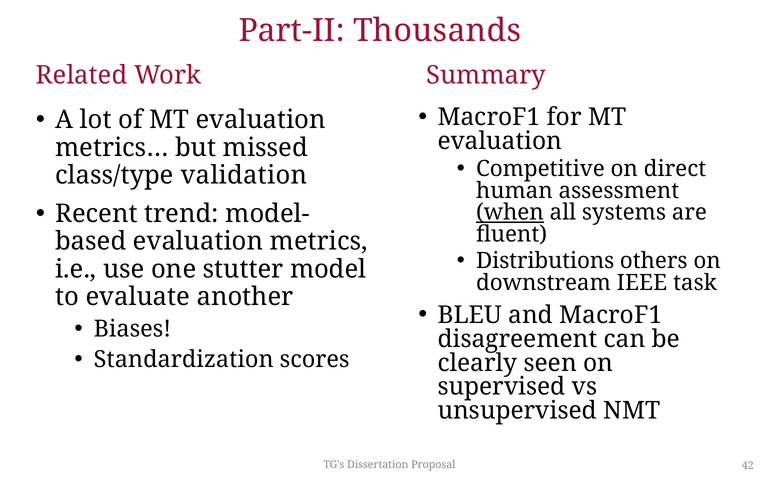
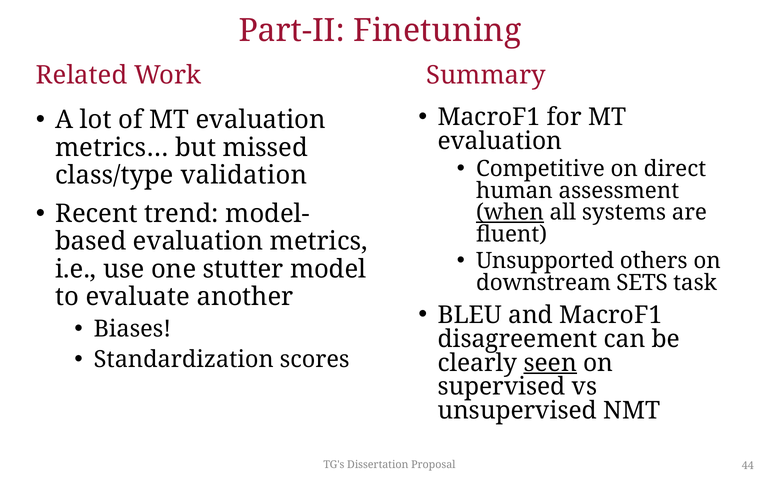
Thousands: Thousands -> Finetuning (437, 30)
Distributions: Distributions -> Unsupported (545, 261)
IEEE: IEEE -> SETS (642, 283)
seen underline: none -> present (550, 363)
42: 42 -> 44 (748, 465)
